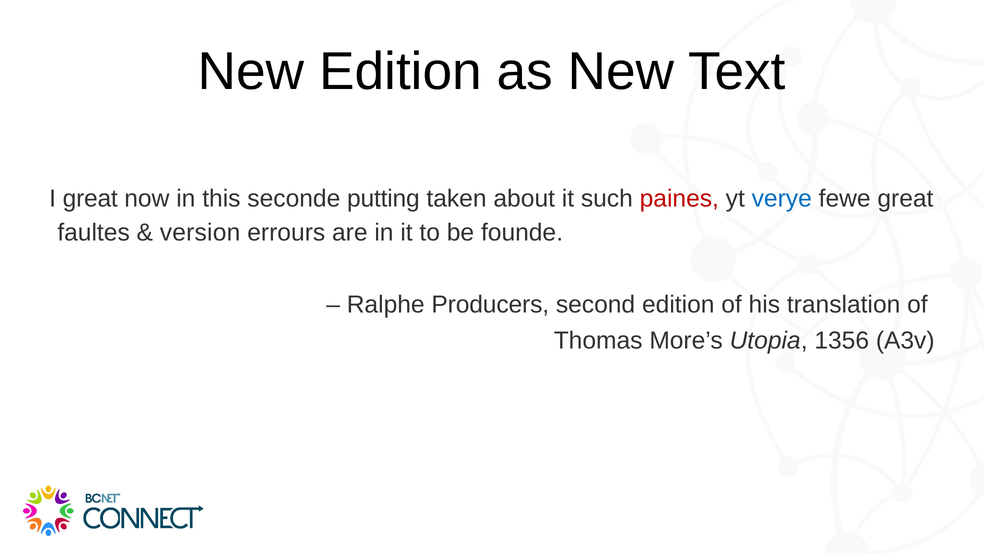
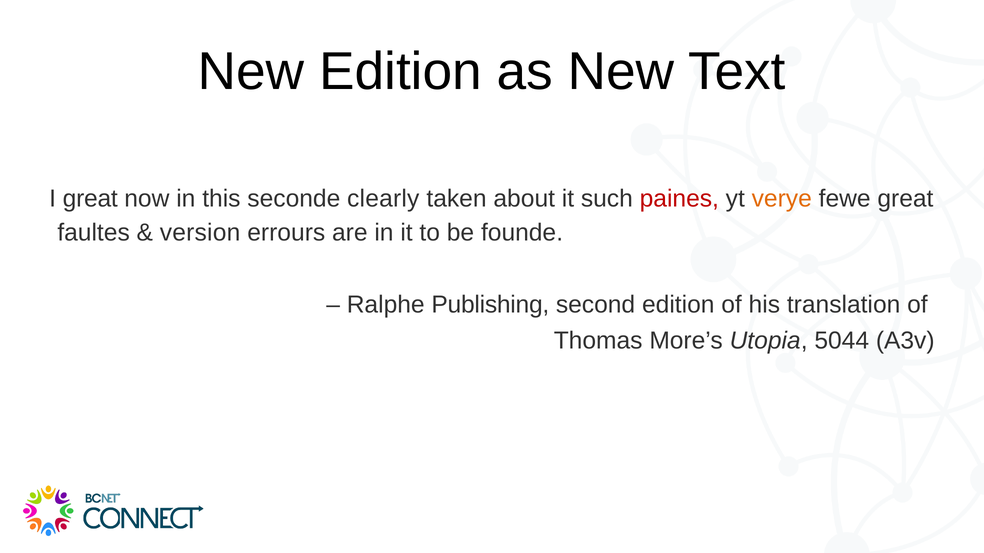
putting: putting -> clearly (383, 199)
verye colour: blue -> orange (782, 199)
Producers: Producers -> Publishing (490, 305)
1356: 1356 -> 5044 (842, 341)
